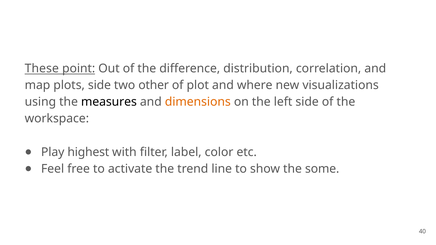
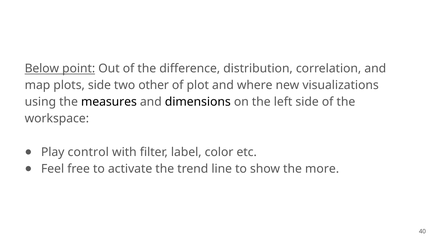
These: These -> Below (42, 69)
dimensions colour: orange -> black (198, 102)
highest: highest -> control (88, 152)
some: some -> more (322, 169)
